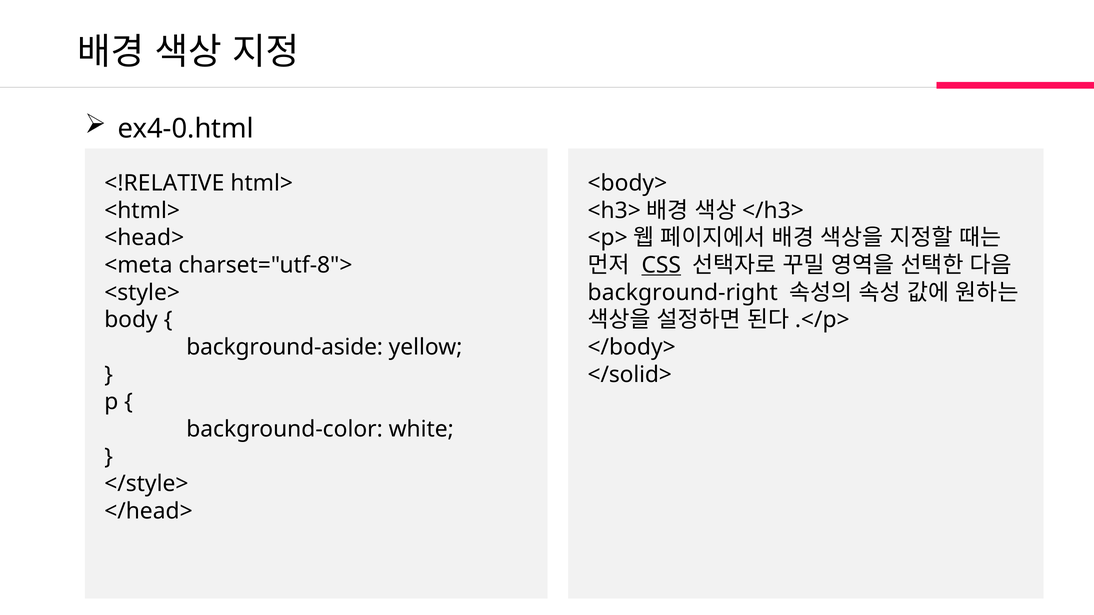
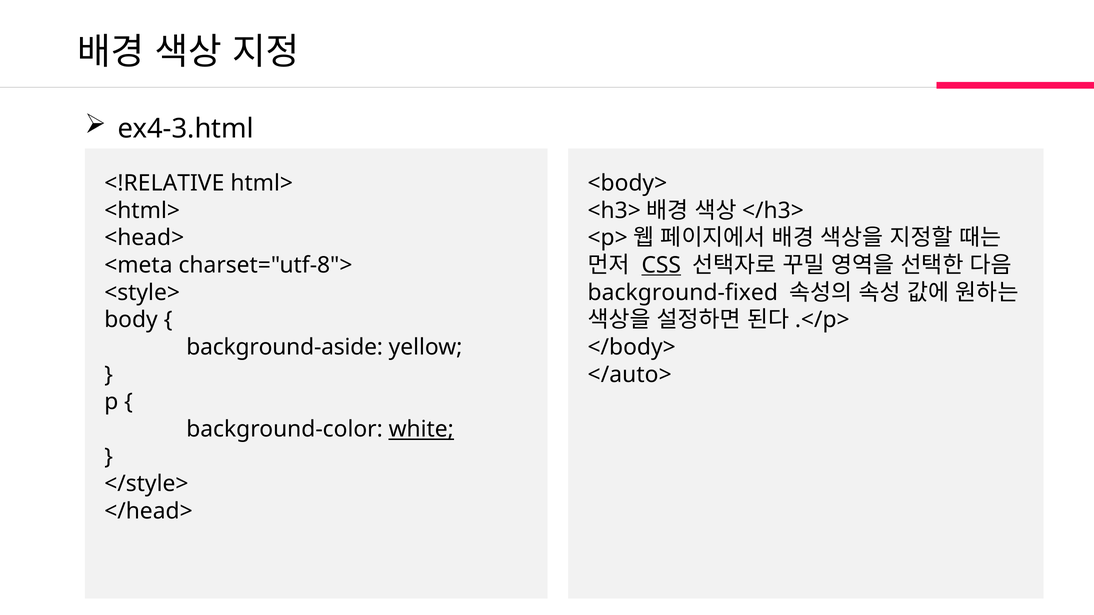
ex4-0.html: ex4-0.html -> ex4-3.html (186, 129)
background-right: background-right -> background-fixed (683, 293)
</solid>: </solid> -> </auto> (630, 375)
white underline: none -> present (421, 430)
